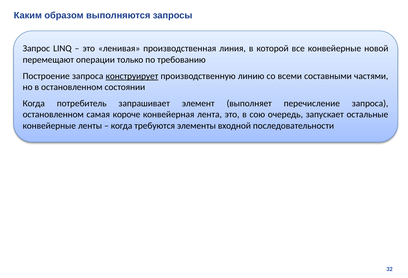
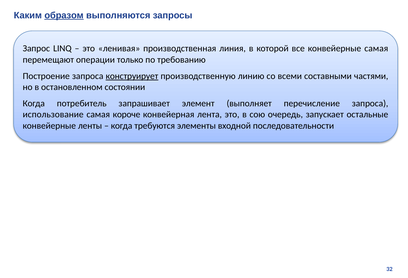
образом underline: none -> present (64, 15)
конвейерные новой: новой -> самая (376, 49)
остановленном: остановленном -> использование (53, 115)
